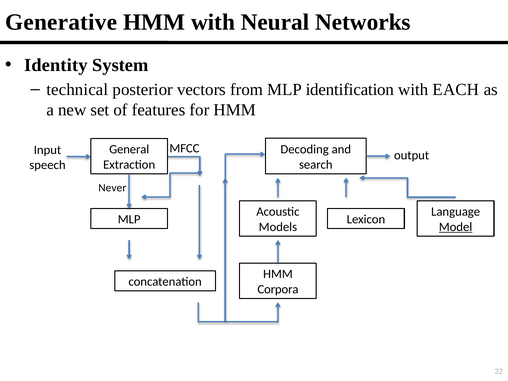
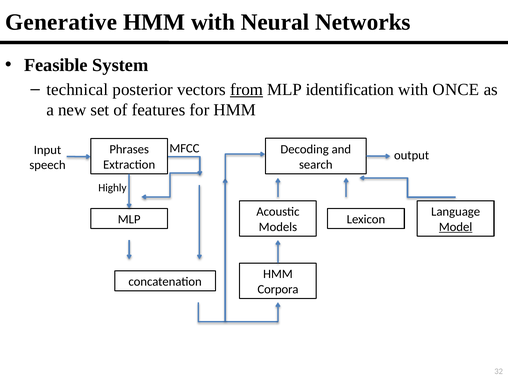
Identity: Identity -> Feasible (56, 65)
from underline: none -> present (247, 90)
EACH: EACH -> ONCE (456, 90)
General: General -> Phrases (129, 149)
Never: Never -> Highly (112, 188)
